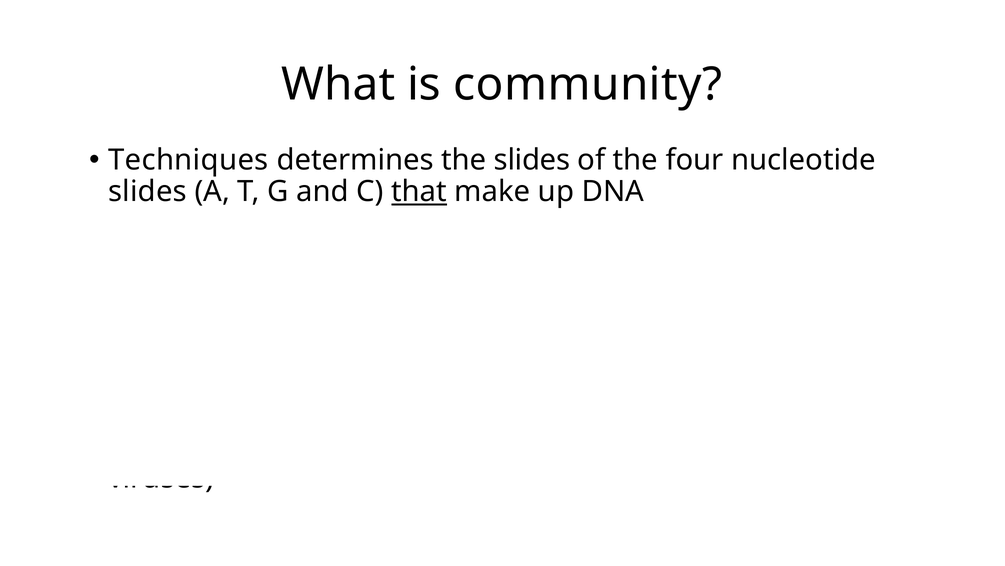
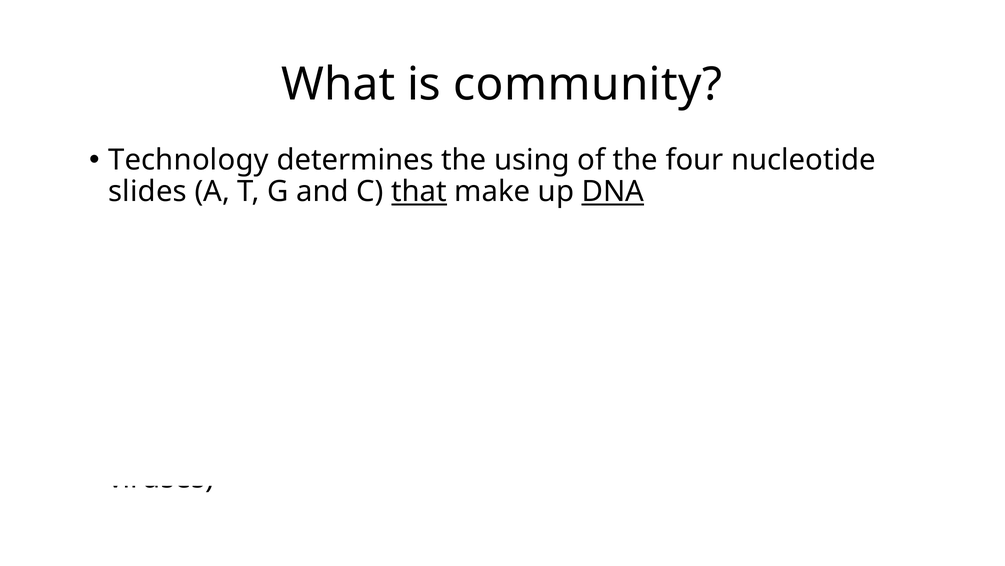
Techniques: Techniques -> Technology (188, 160)
the slides: slides -> using (532, 160)
DNA underline: none -> present (613, 192)
